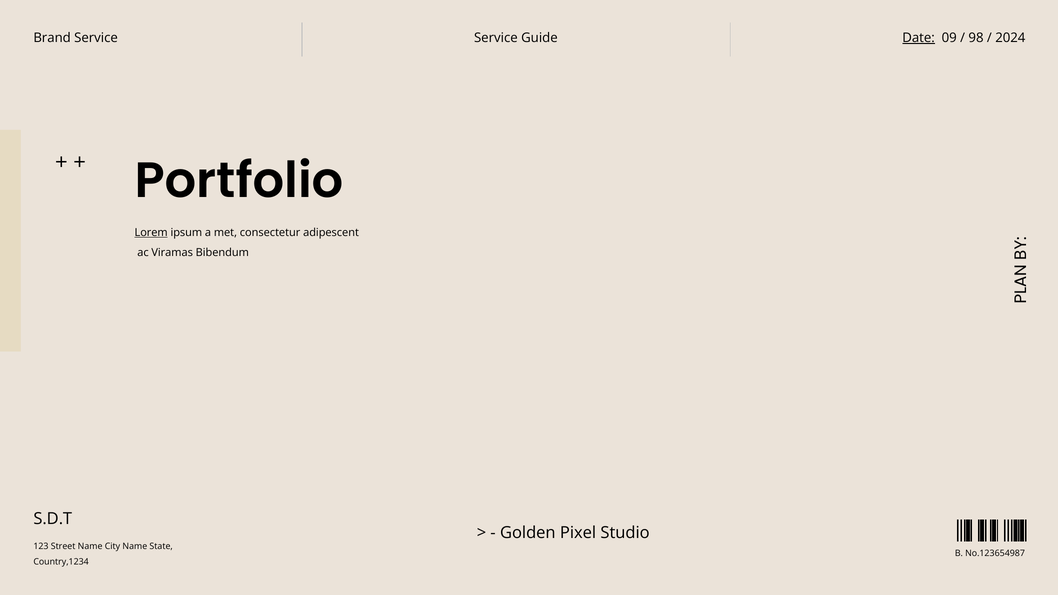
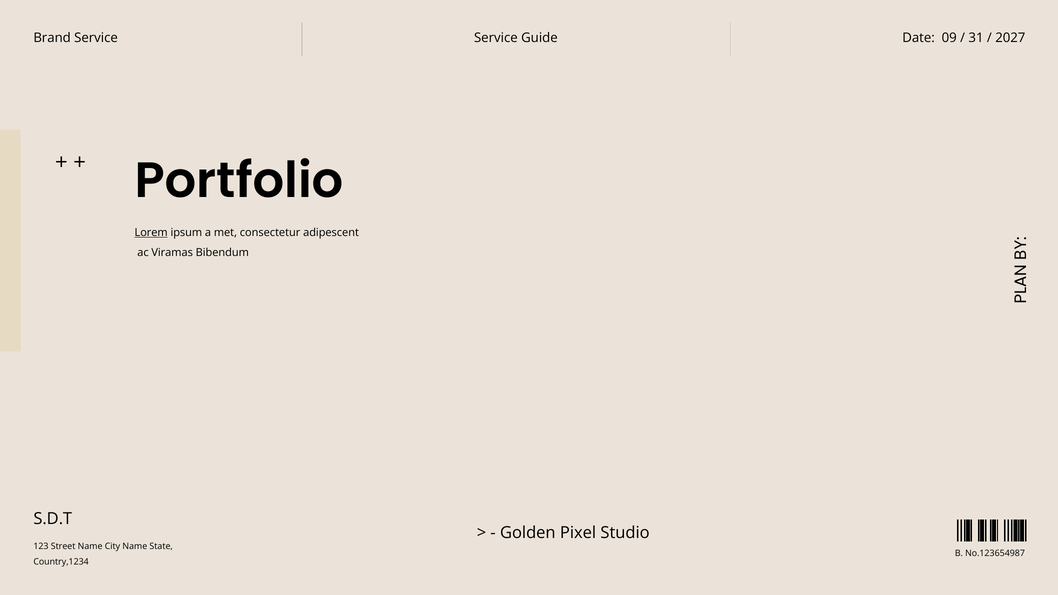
Date underline: present -> none (919, 38)
98: 98 -> 31 (976, 38)
2024: 2024 -> 2027 (1010, 38)
